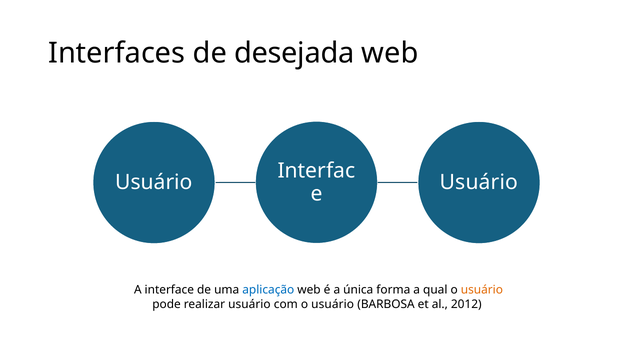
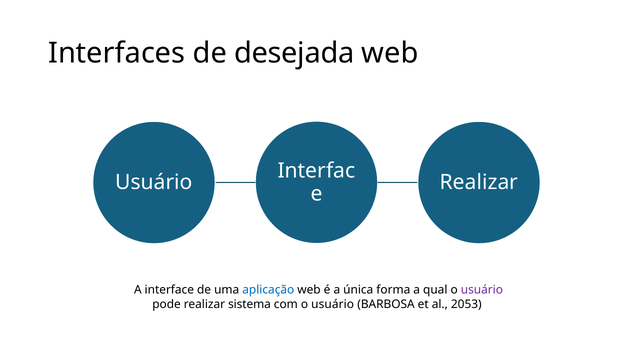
Usuário Usuário: Usuário -> Realizar (479, 182)
usuário colour: orange -> purple (482, 290)
realizar usuário: usuário -> sistema (249, 304)
2012: 2012 -> 2053 (466, 304)
